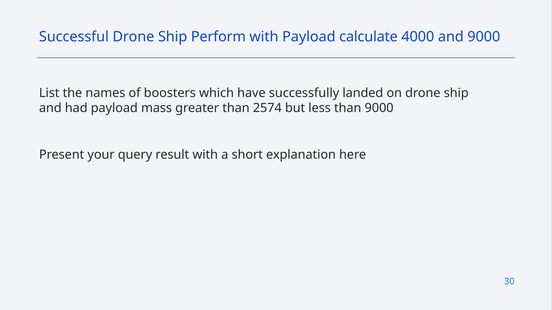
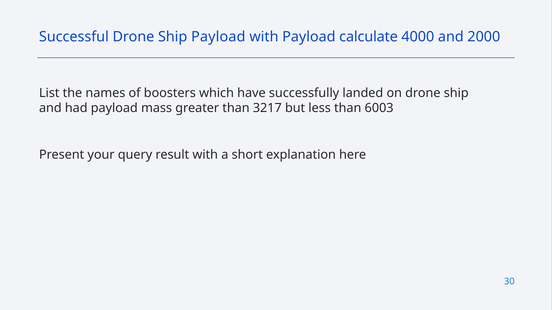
Ship Perform: Perform -> Payload (218, 37)
and 9000: 9000 -> 2000 (484, 37)
2574: 2574 -> 3217 (267, 108)
than 9000: 9000 -> 6003 (379, 108)
